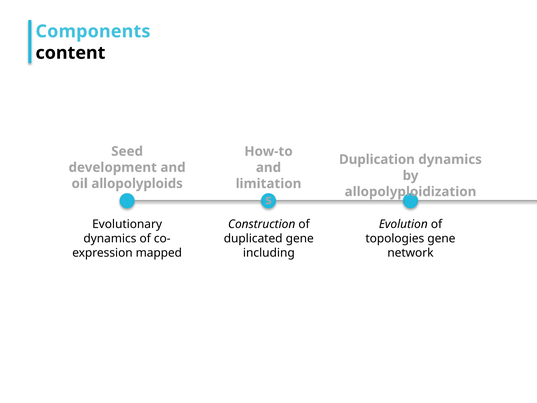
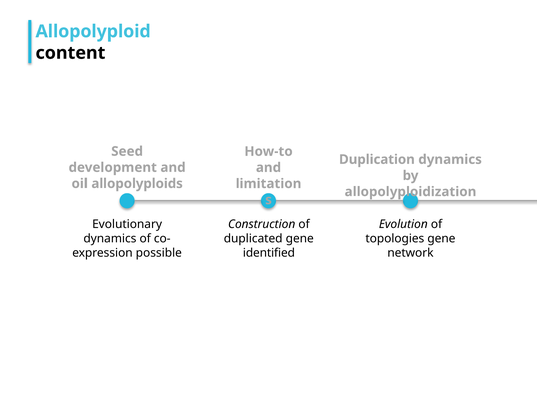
Components: Components -> Allopolyploid (93, 31)
mapped: mapped -> possible (159, 253)
including: including -> identified (269, 253)
